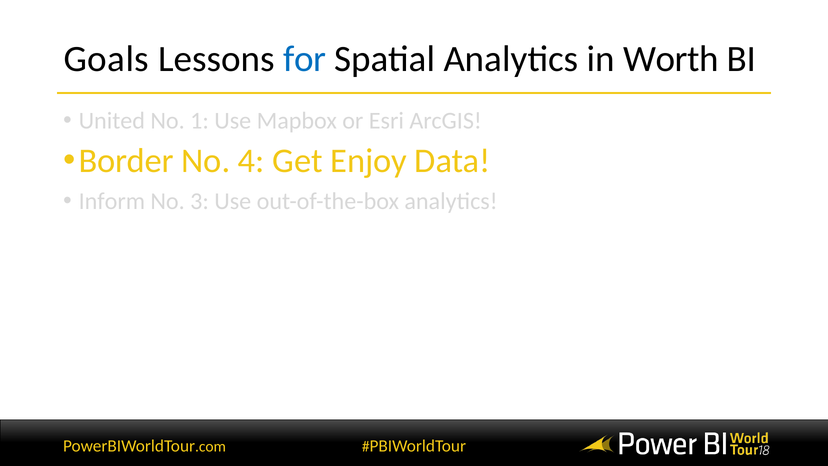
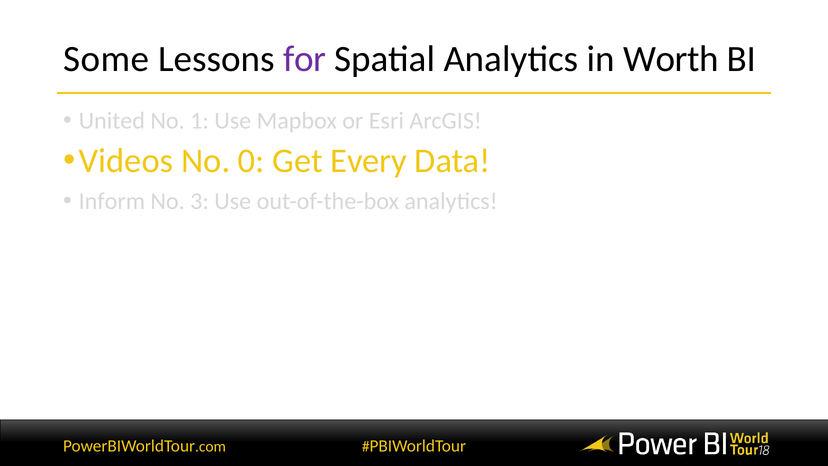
Goals: Goals -> Some (106, 59)
for colour: blue -> purple (305, 59)
Border: Border -> Videos (126, 161)
4: 4 -> 0 (251, 161)
Enjoy: Enjoy -> Every (369, 161)
